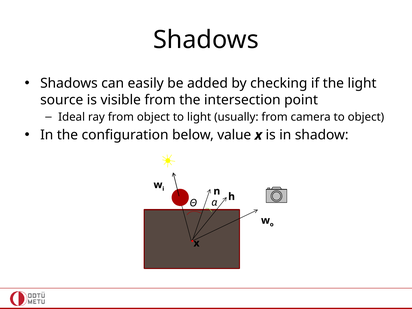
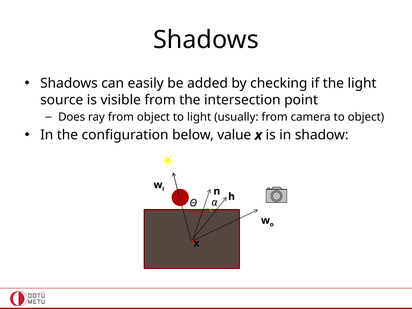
Ideal: Ideal -> Does (72, 117)
